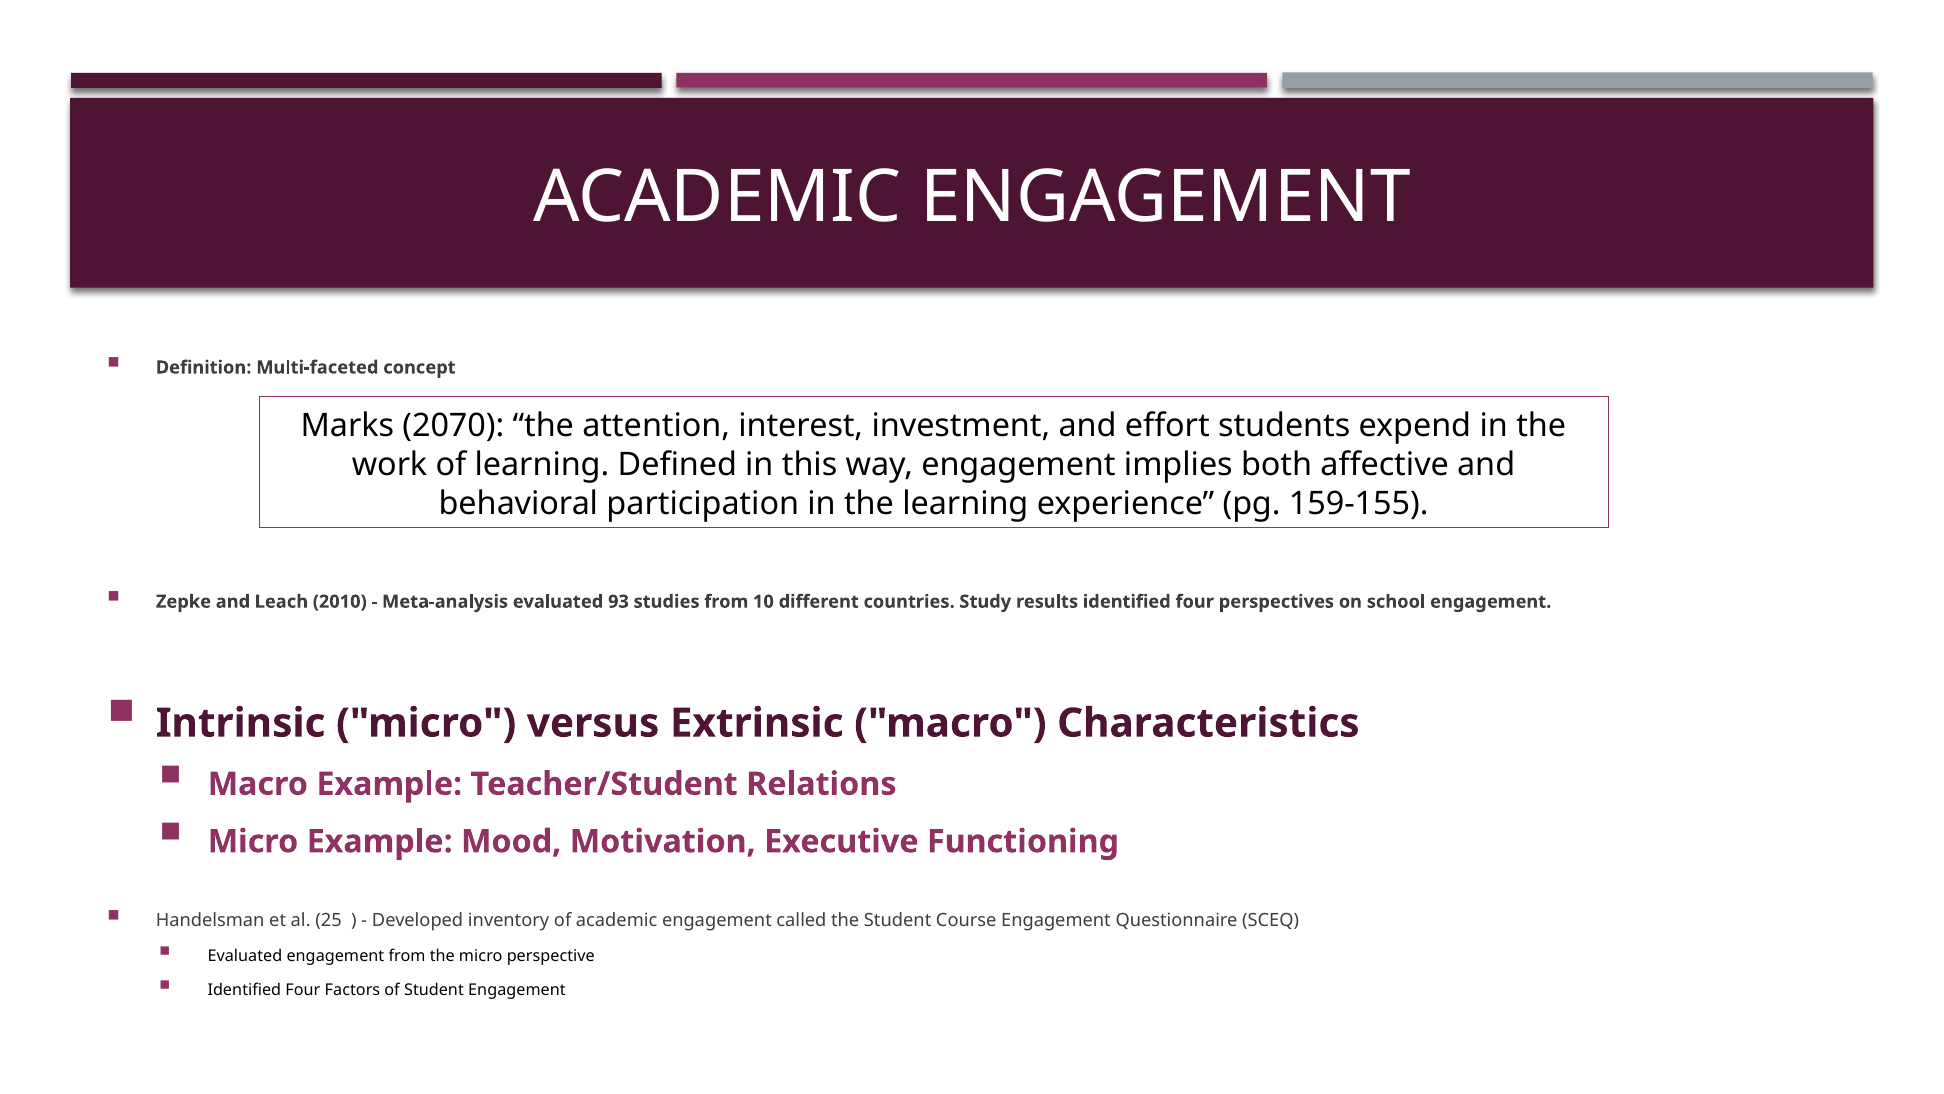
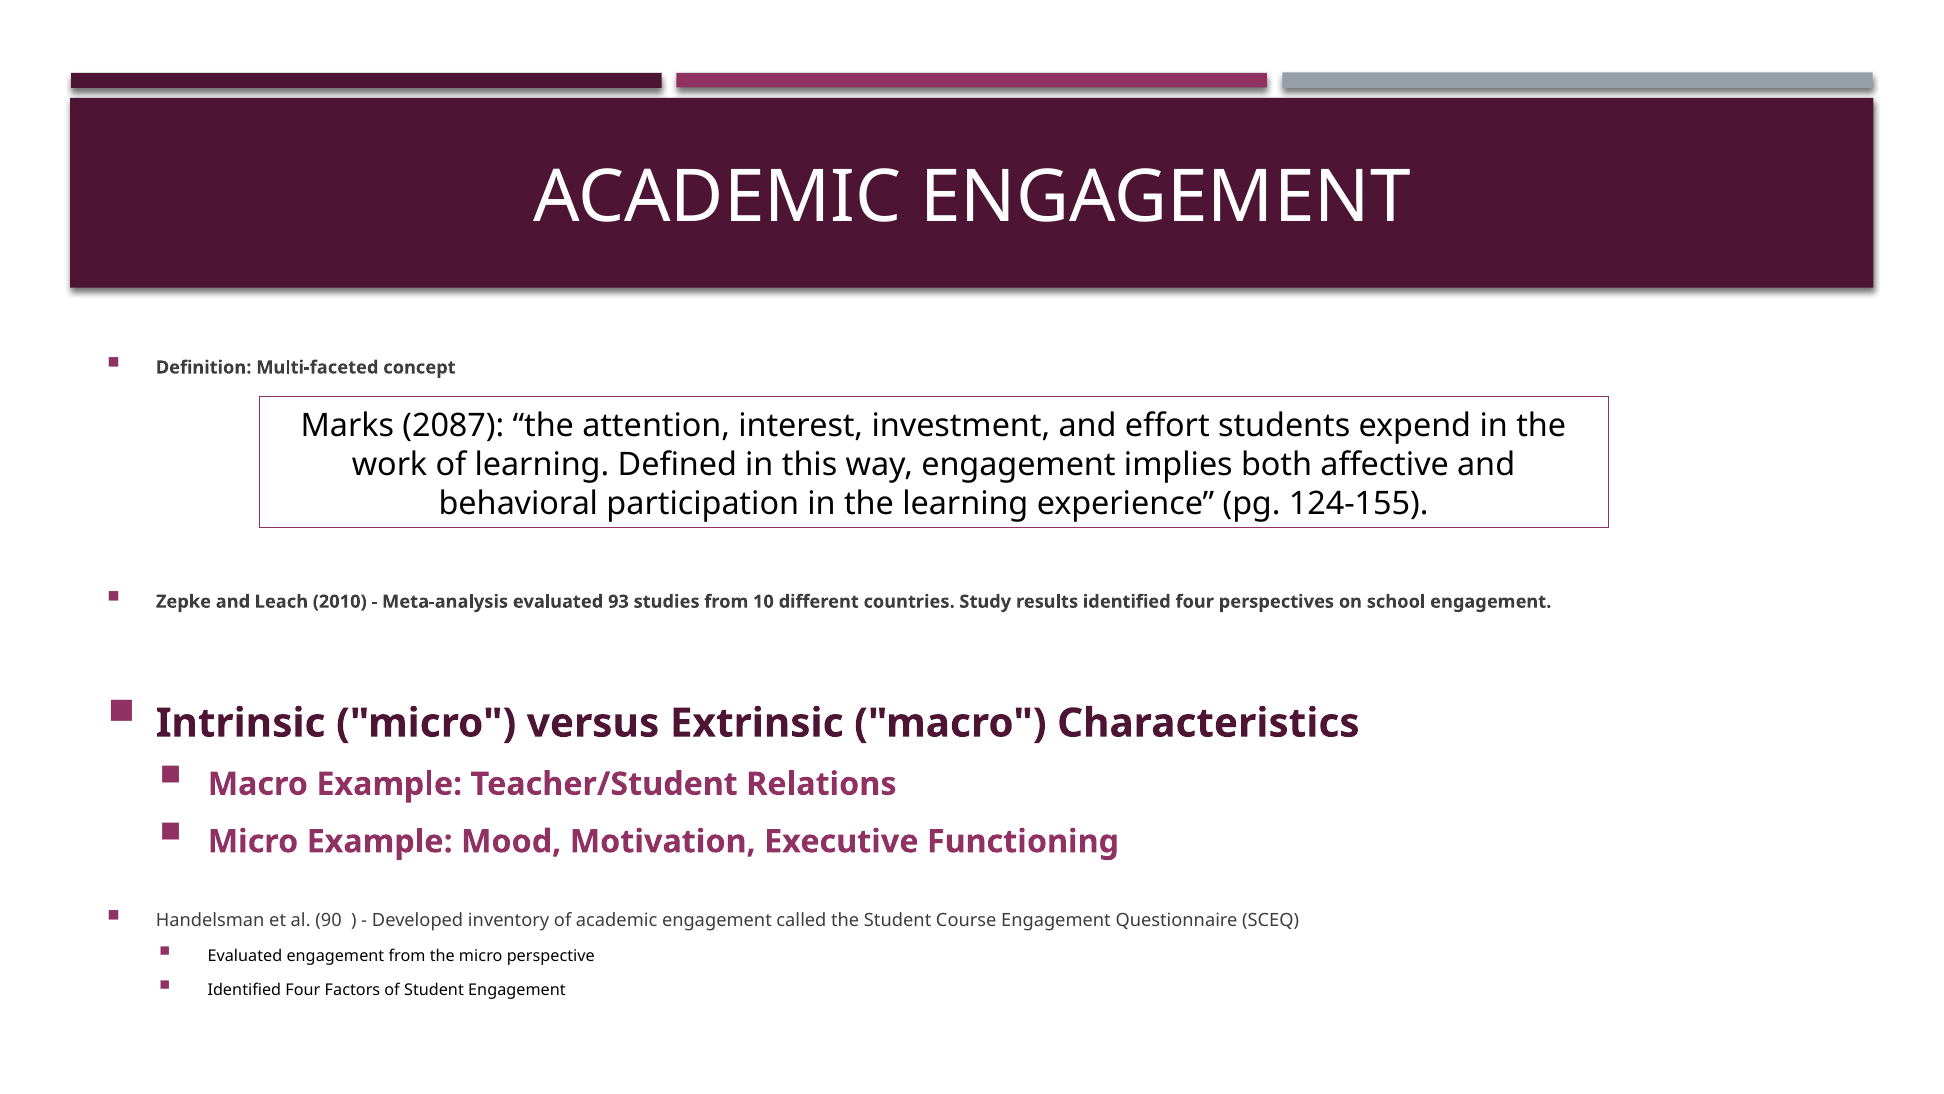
2070: 2070 -> 2087 (453, 425)
159-155: 159-155 -> 124-155 (1359, 503)
25: 25 -> 90 (328, 920)
